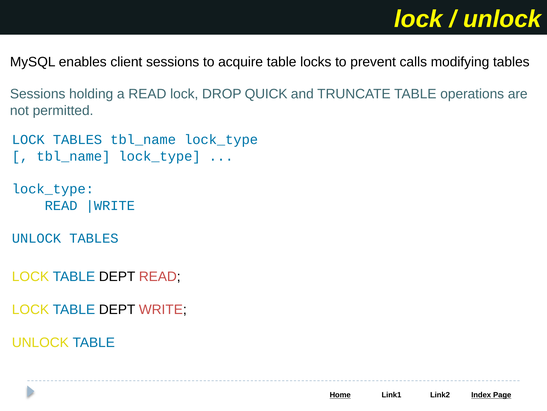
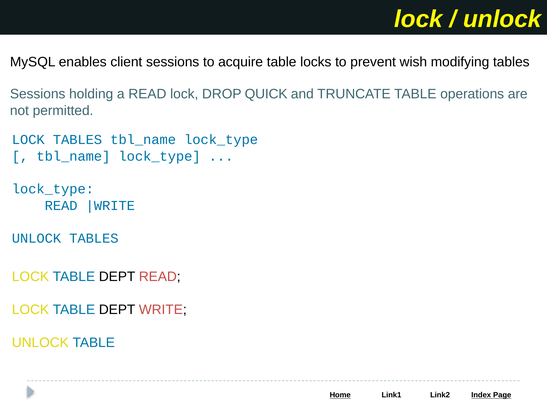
calls: calls -> wish (413, 62)
